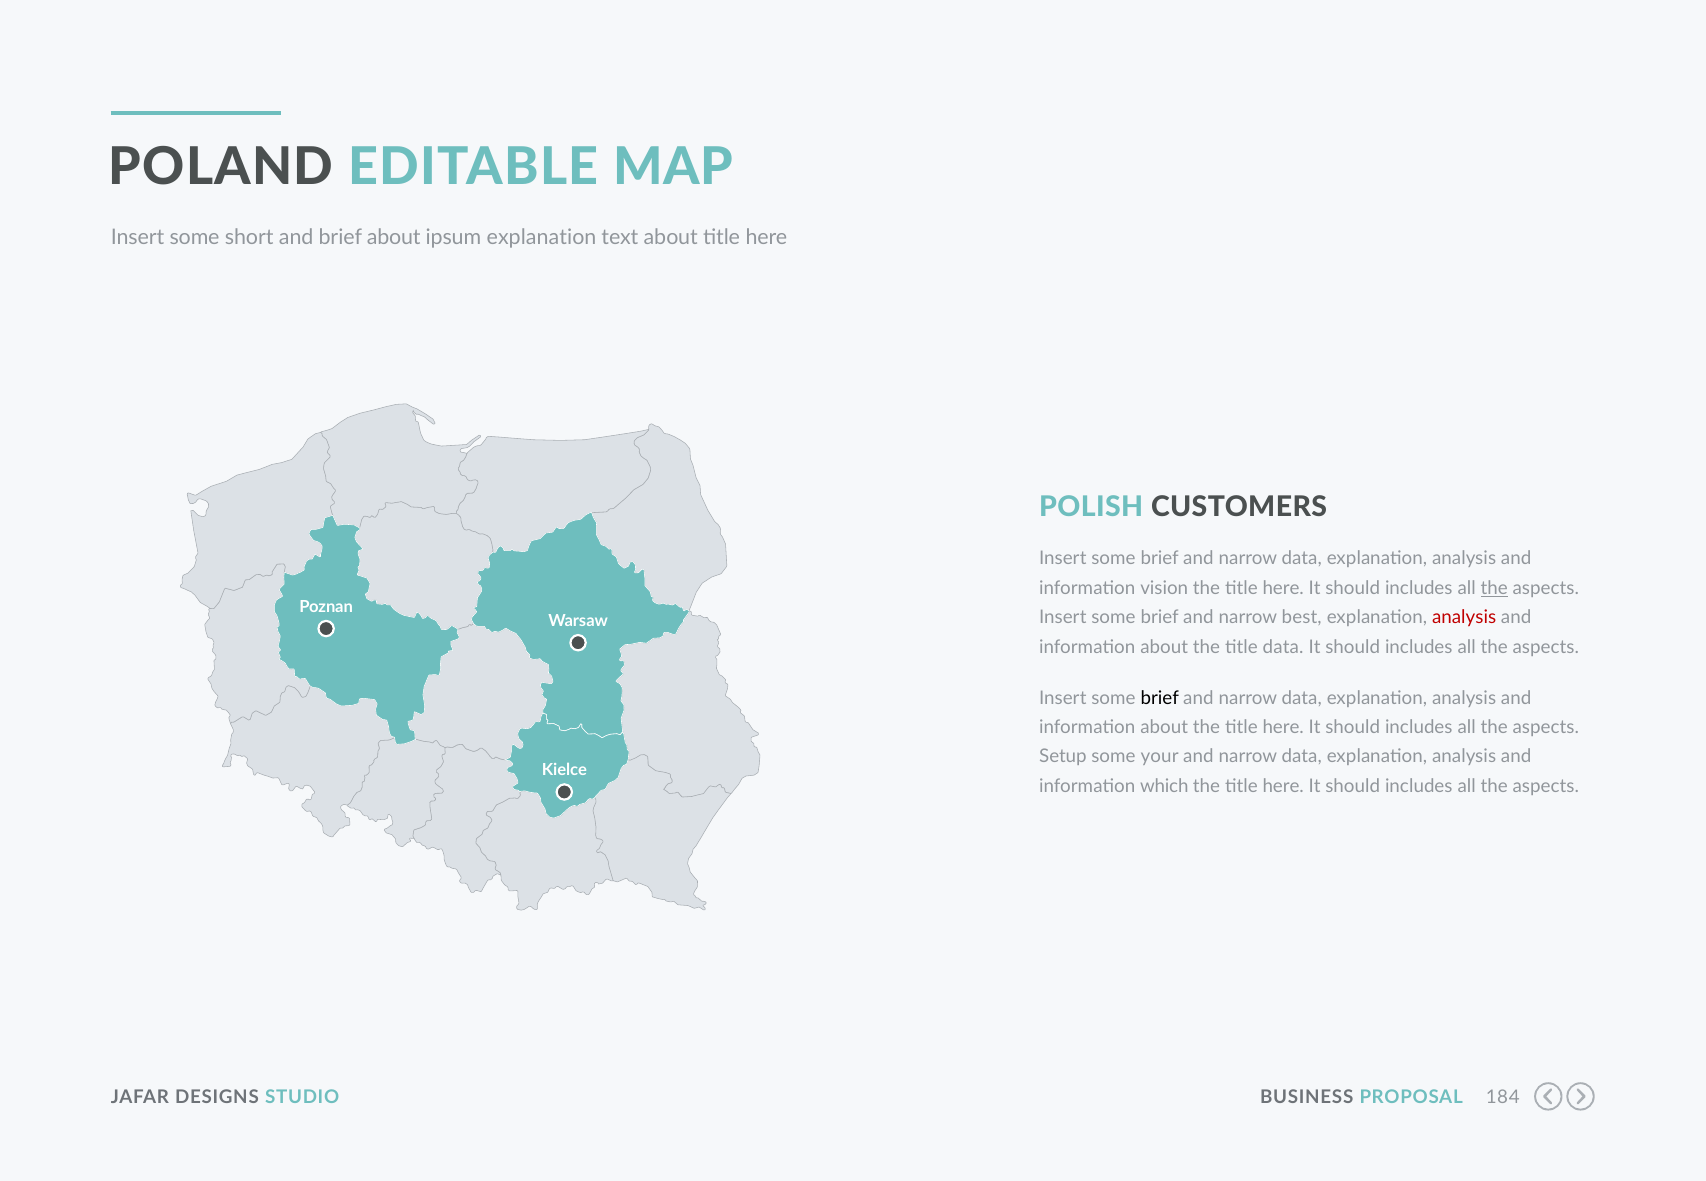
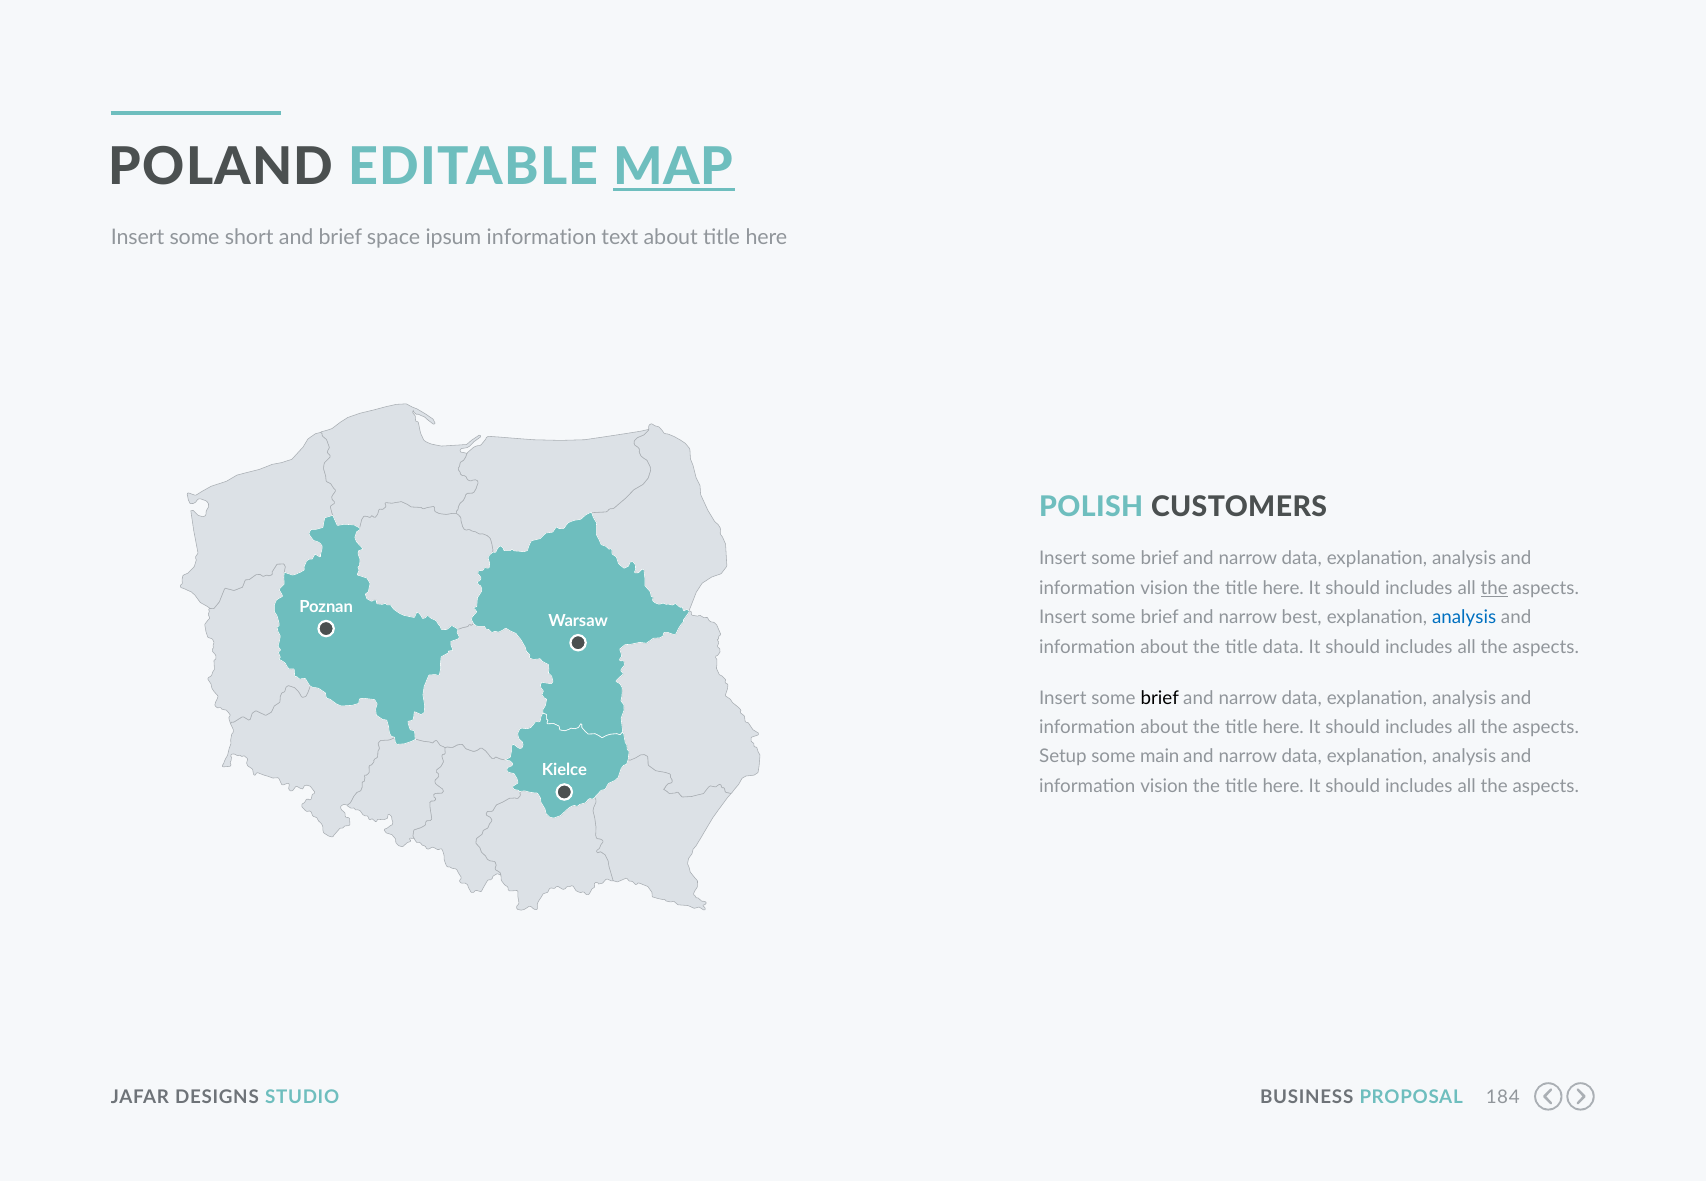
MAP underline: none -> present (674, 167)
brief about: about -> space (394, 237)
ipsum explanation: explanation -> information (542, 237)
analysis colour: red -> blue (1464, 618)
your: your -> main (1160, 757)
which: which -> vision (1164, 786)
